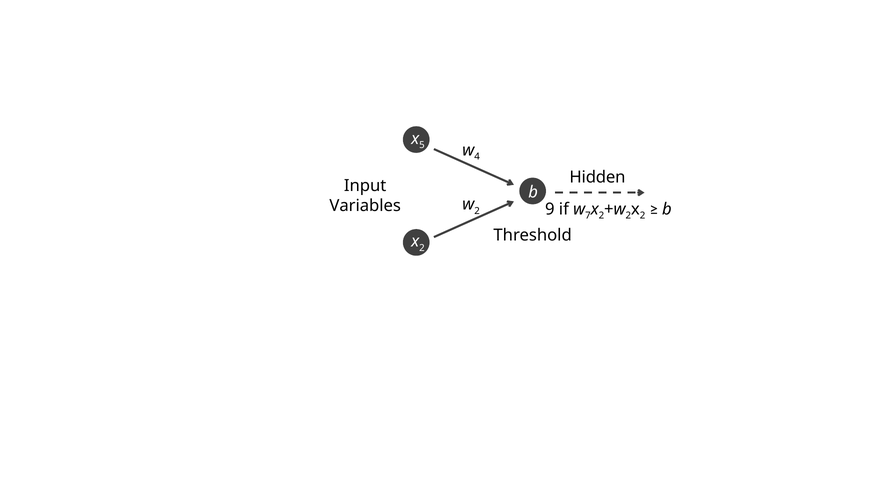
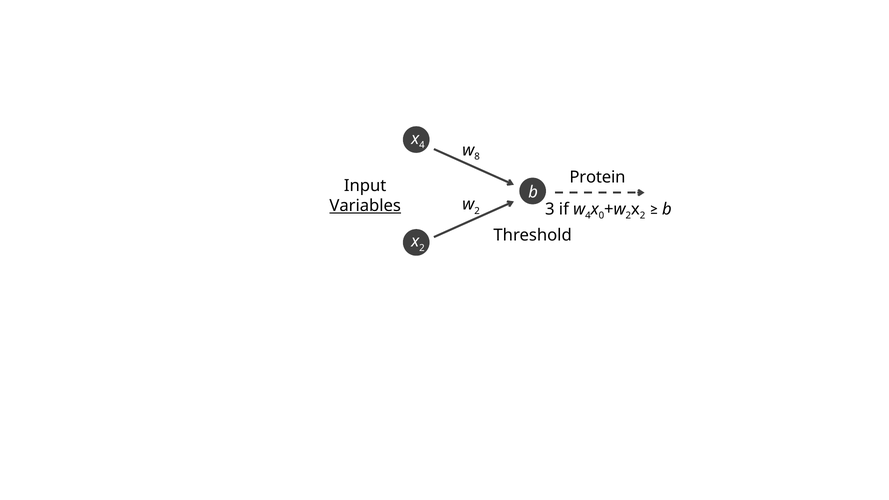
5: 5 -> 4 (422, 145)
4: 4 -> 8 (477, 157)
Hidden: Hidden -> Protein (597, 177)
9: 9 -> 3 (550, 209)
7: 7 -> 4 (588, 216)
2: 2 -> 0 (601, 216)
Variables underline: none -> present (365, 206)
